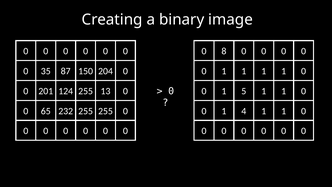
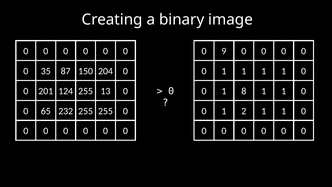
8: 8 -> 9 (224, 51)
5: 5 -> 8 (244, 91)
4: 4 -> 2 (244, 111)
